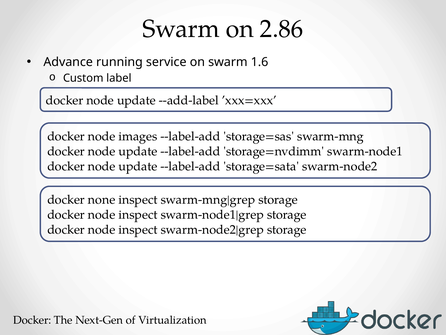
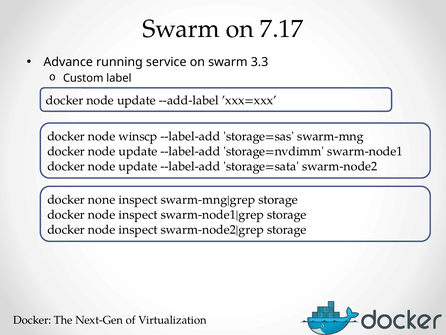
2.86: 2.86 -> 7.17 (282, 29)
1.6: 1.6 -> 3.3 (260, 62)
images: images -> winscp (138, 136)
